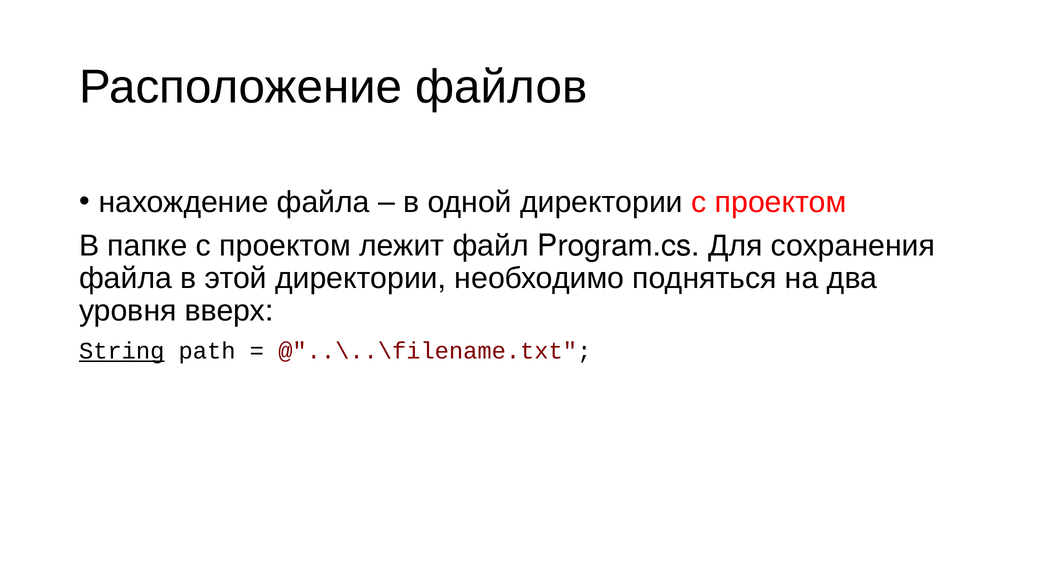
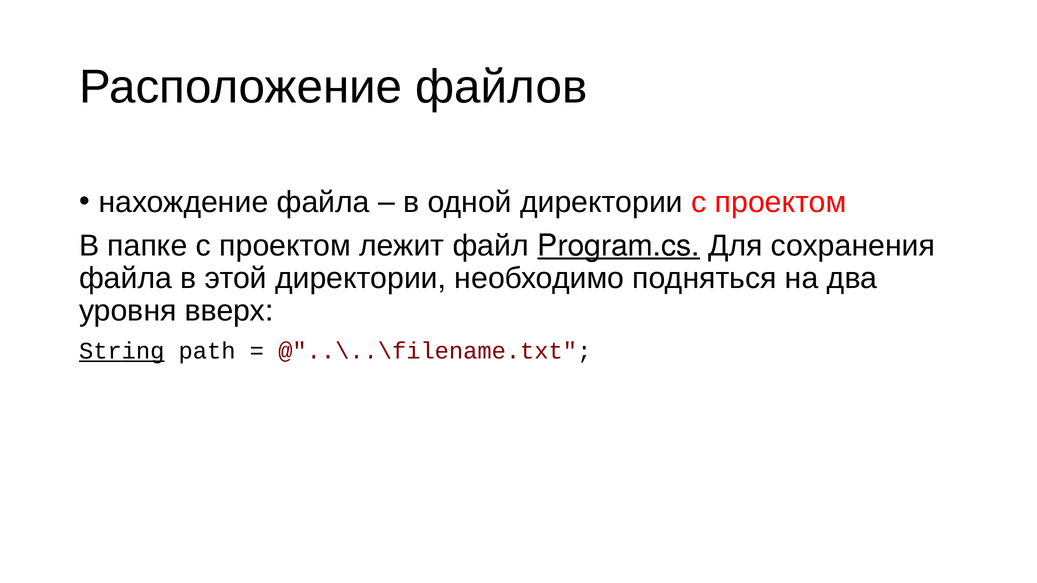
Program.cs underline: none -> present (619, 246)
